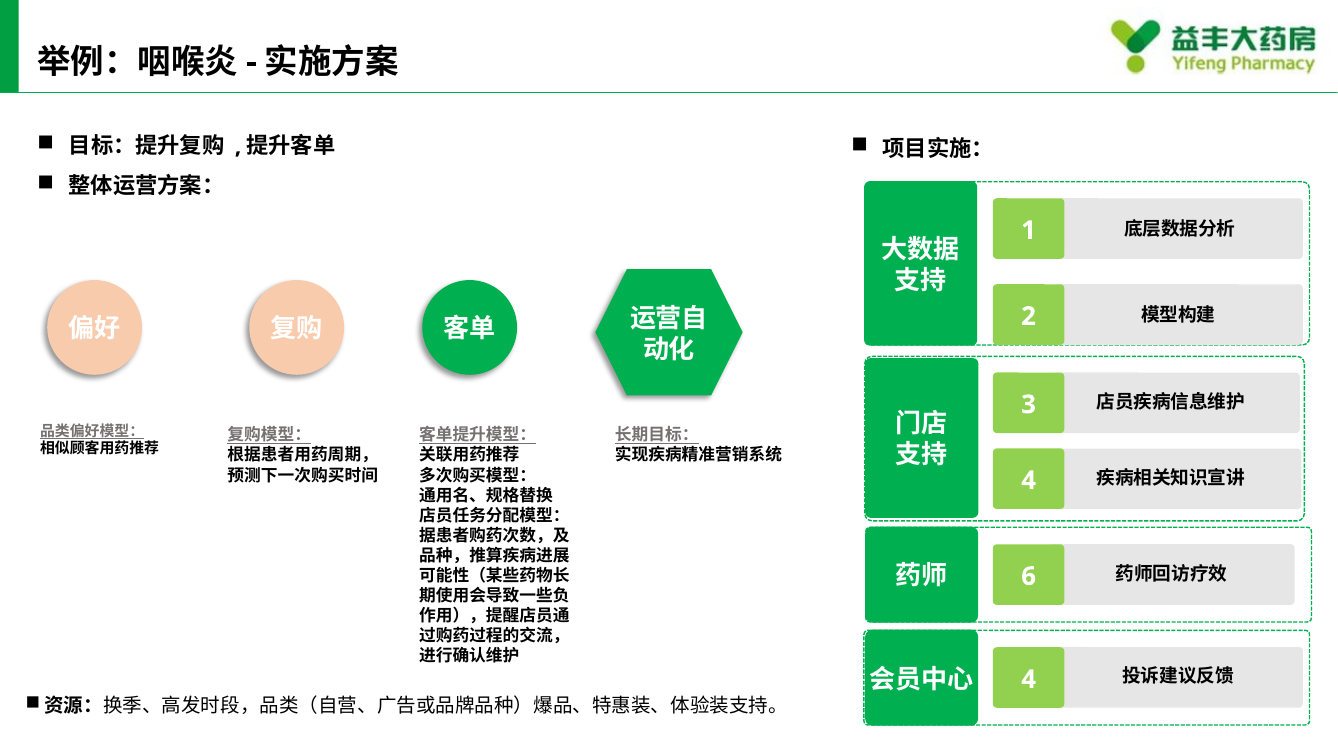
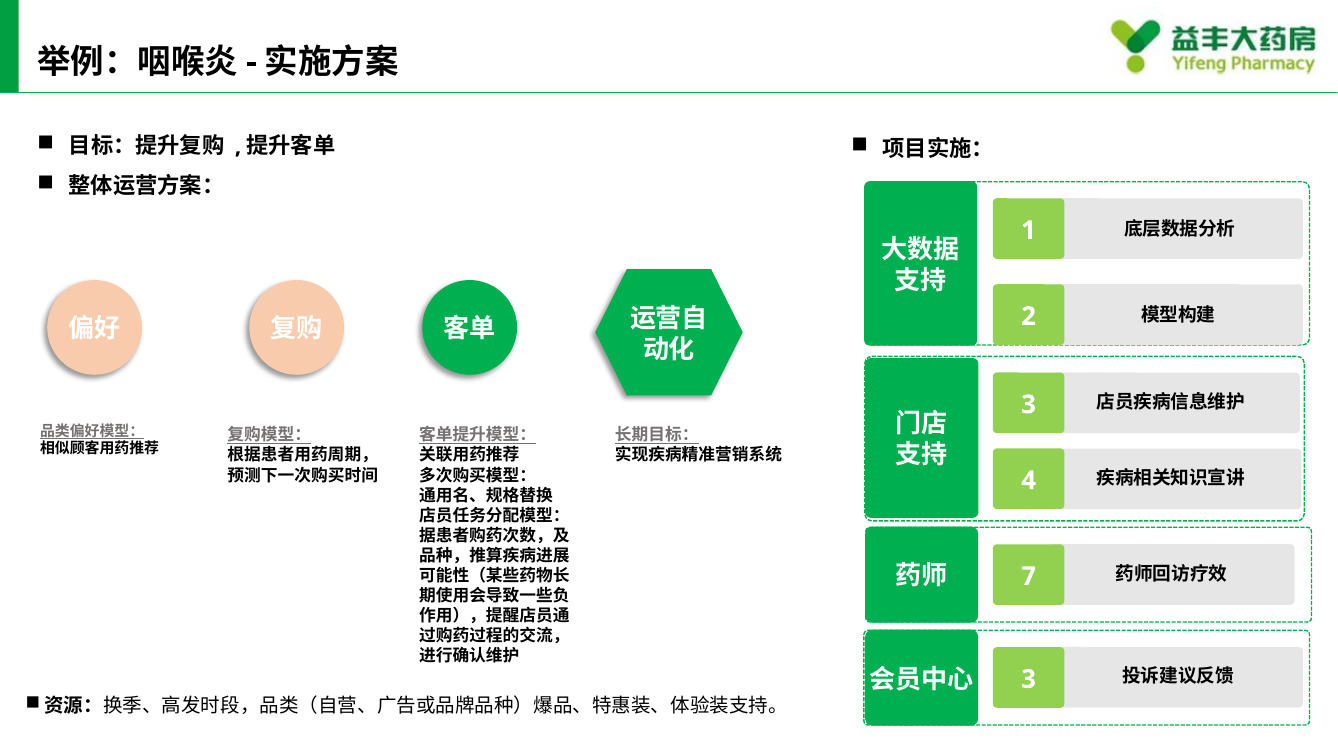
6: 6 -> 7 (1029, 577)
4: 4 -> 3 (1029, 680)
